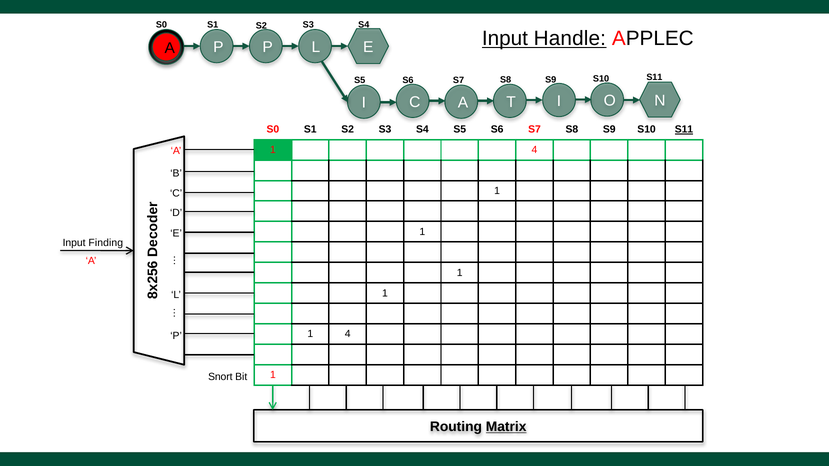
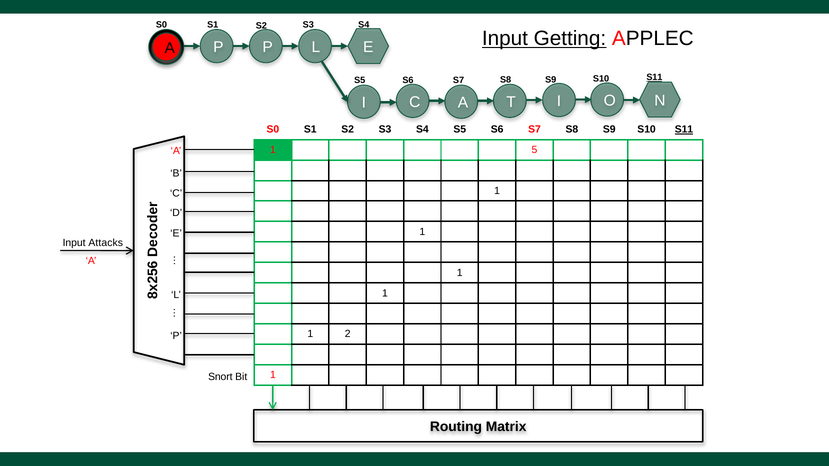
Handle: Handle -> Getting (570, 38)
S11 underline: none -> present (654, 77)
4: 4 -> 5 (534, 150)
Finding: Finding -> Attacks (106, 243)
4: 4 -> 2 (348, 334)
Matrix underline: present -> none (506, 427)
